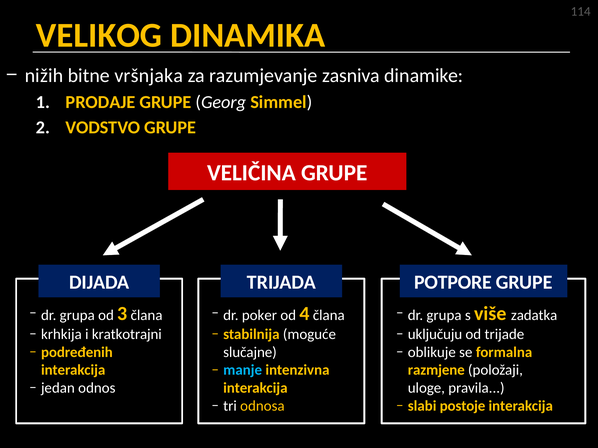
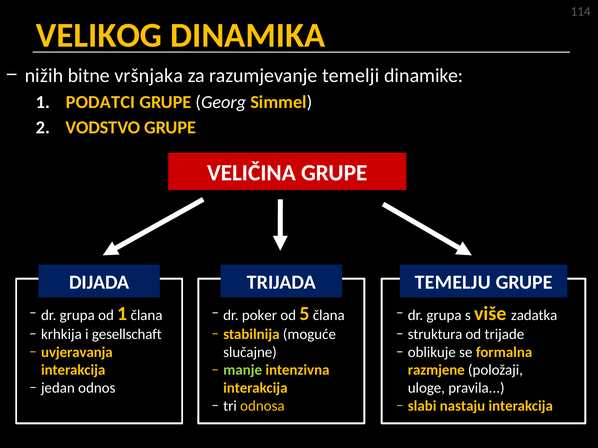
zasniva: zasniva -> temelji (351, 76)
PRODAJE: PRODAJE -> PODATCI (100, 102)
POTPORE: POTPORE -> TEMELJU (453, 283)
od 3: 3 -> 1 (122, 314)
4: 4 -> 5 (305, 314)
kratkotrajni: kratkotrajni -> gesellschaft (127, 335)
uključuju: uključuju -> struktura (435, 335)
podređenih: podređenih -> uvjeravanja (77, 353)
manje colour: light blue -> light green (243, 370)
postoje: postoje -> nastaju (462, 406)
